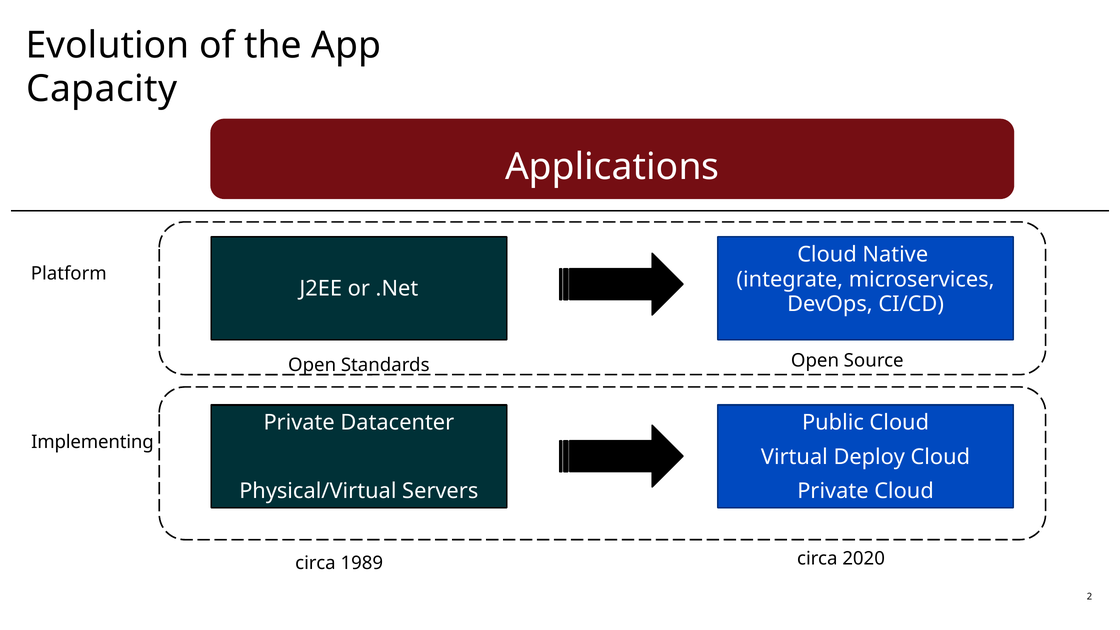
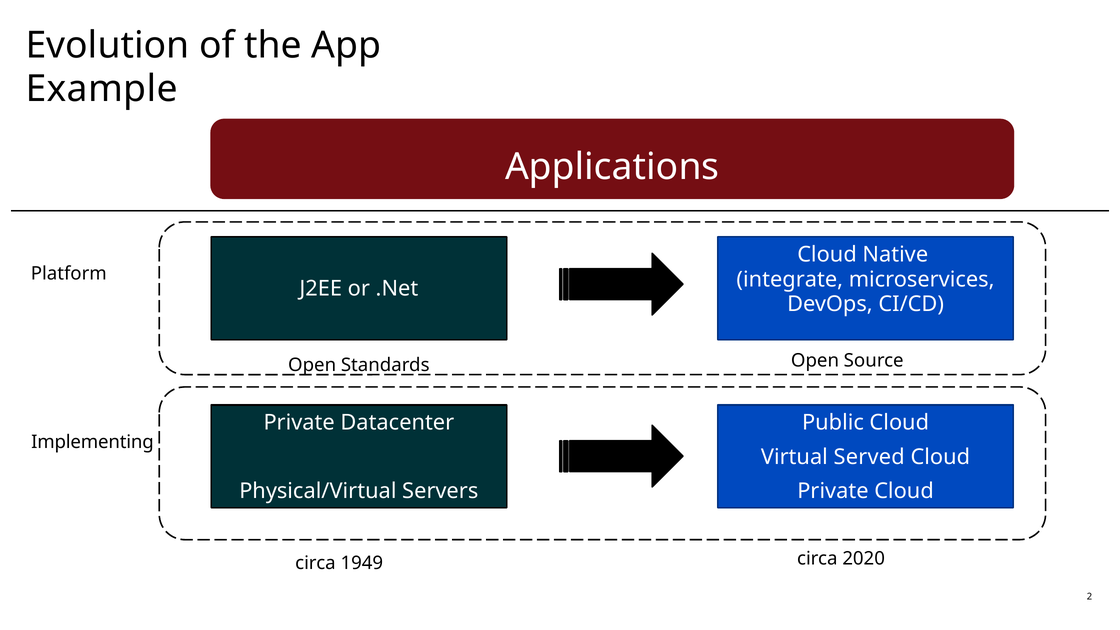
Capacity: Capacity -> Example (102, 89)
Deploy: Deploy -> Served (869, 457)
1989: 1989 -> 1949 (362, 563)
